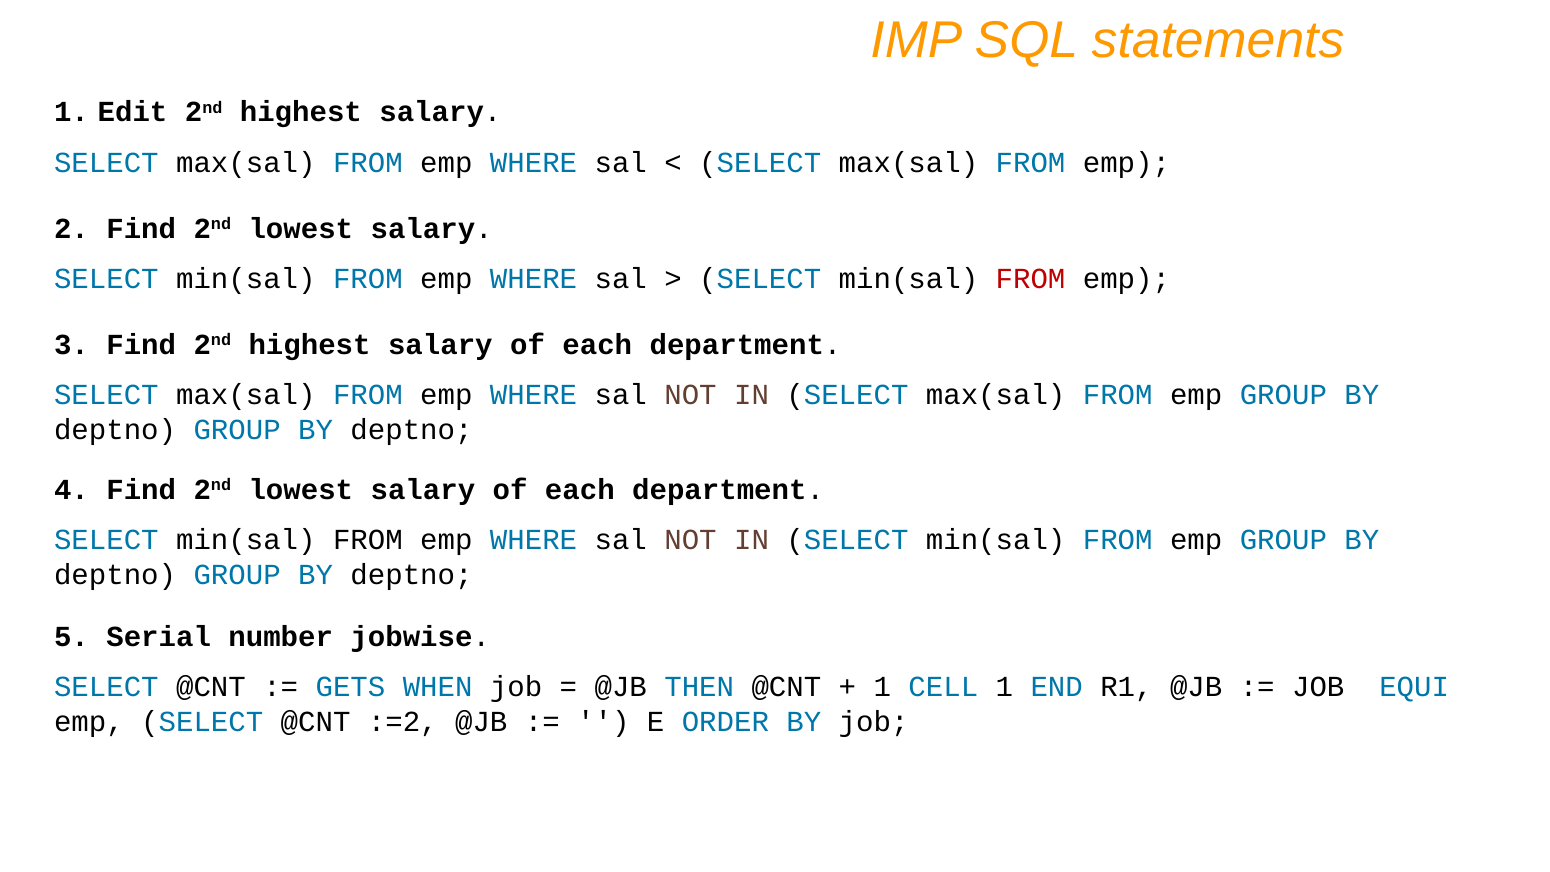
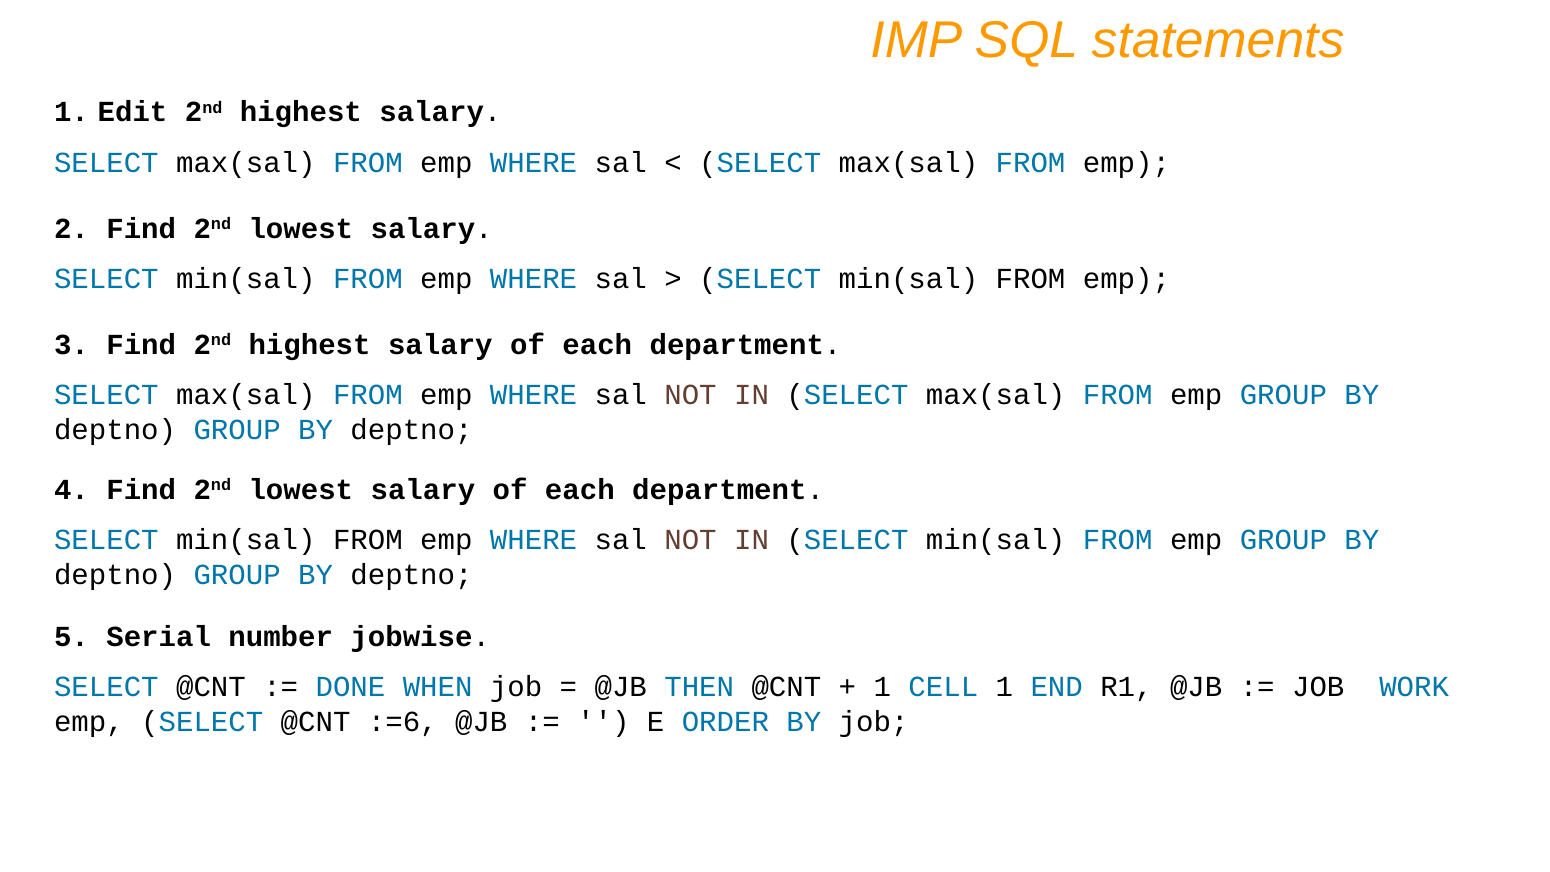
FROM colour: red -> black (1031, 279)
GETS: GETS -> DONE (350, 687)
EQUI: EQUI -> WORK (1414, 687)
:=2: :=2 -> :=6 (403, 722)
